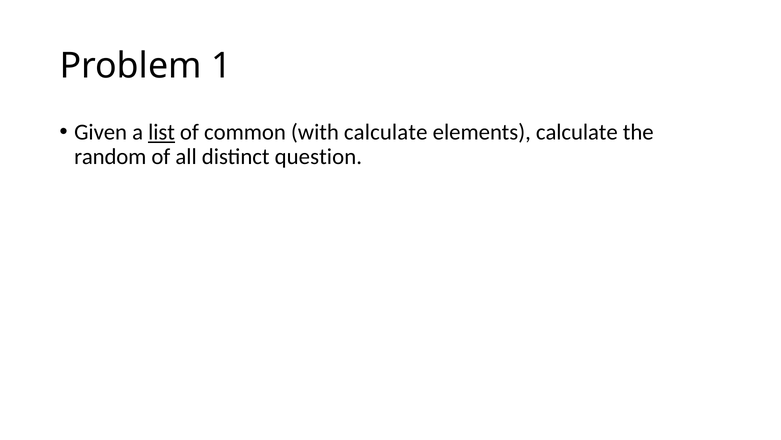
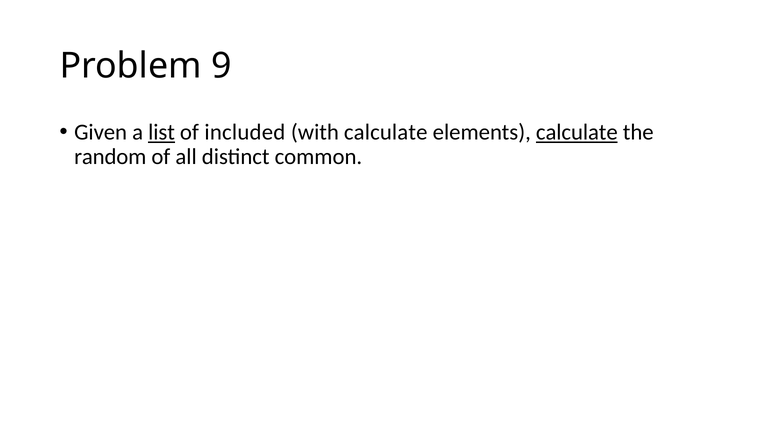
1: 1 -> 9 (221, 66)
common: common -> included (245, 132)
calculate underline: none -> present (577, 132)
question: question -> common (318, 157)
